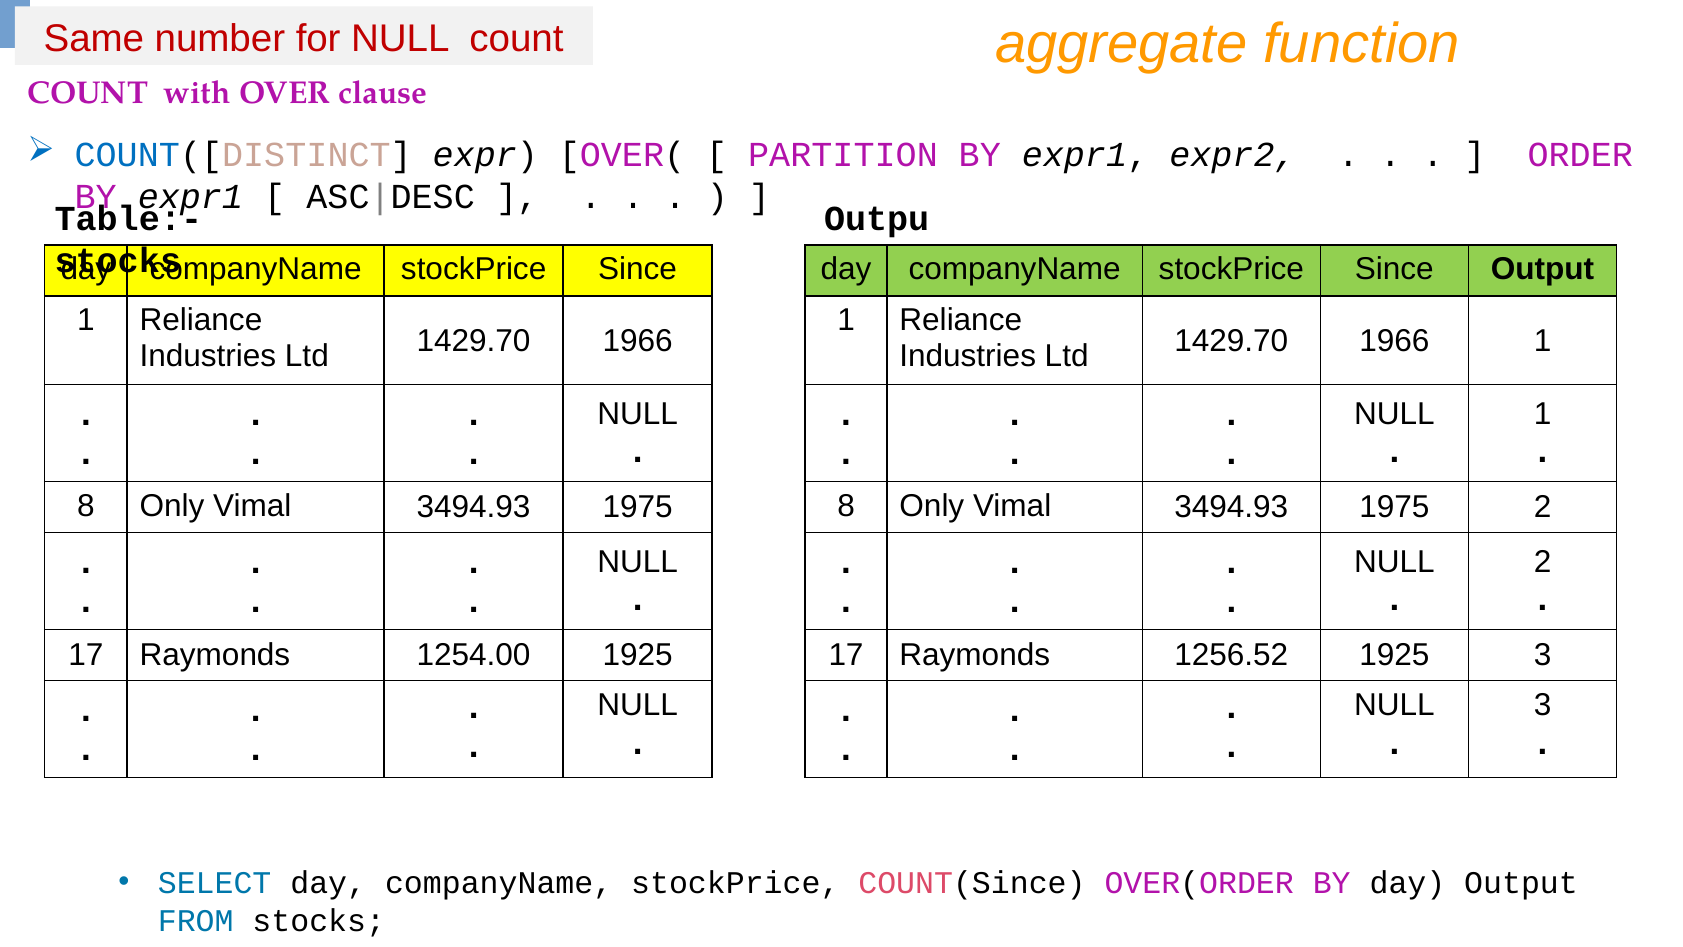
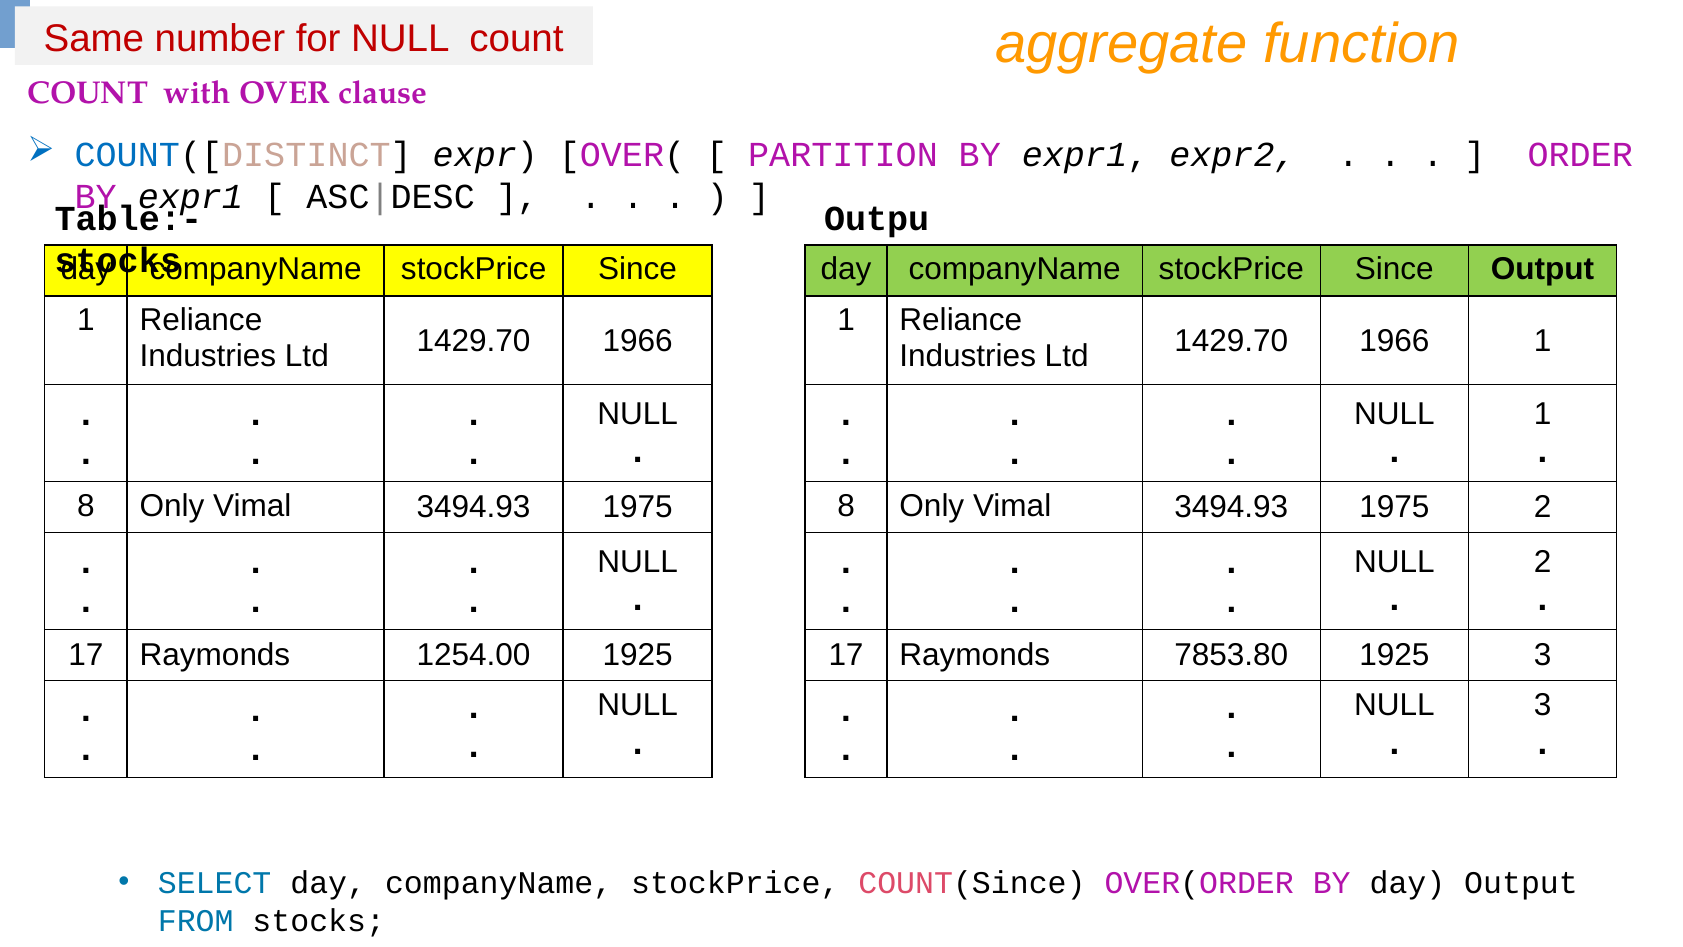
1256.52: 1256.52 -> 7853.80 (1231, 655)
